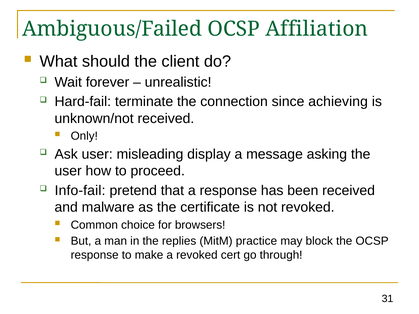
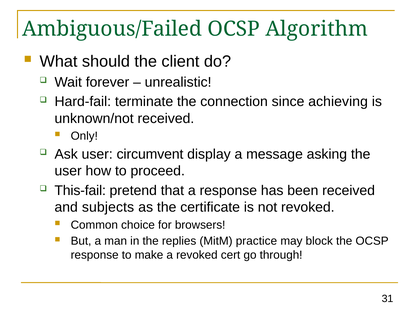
Affiliation: Affiliation -> Algorithm (317, 29)
misleading: misleading -> circumvent (150, 154)
Info-fail: Info-fail -> This-fail (80, 191)
malware: malware -> subjects (108, 207)
